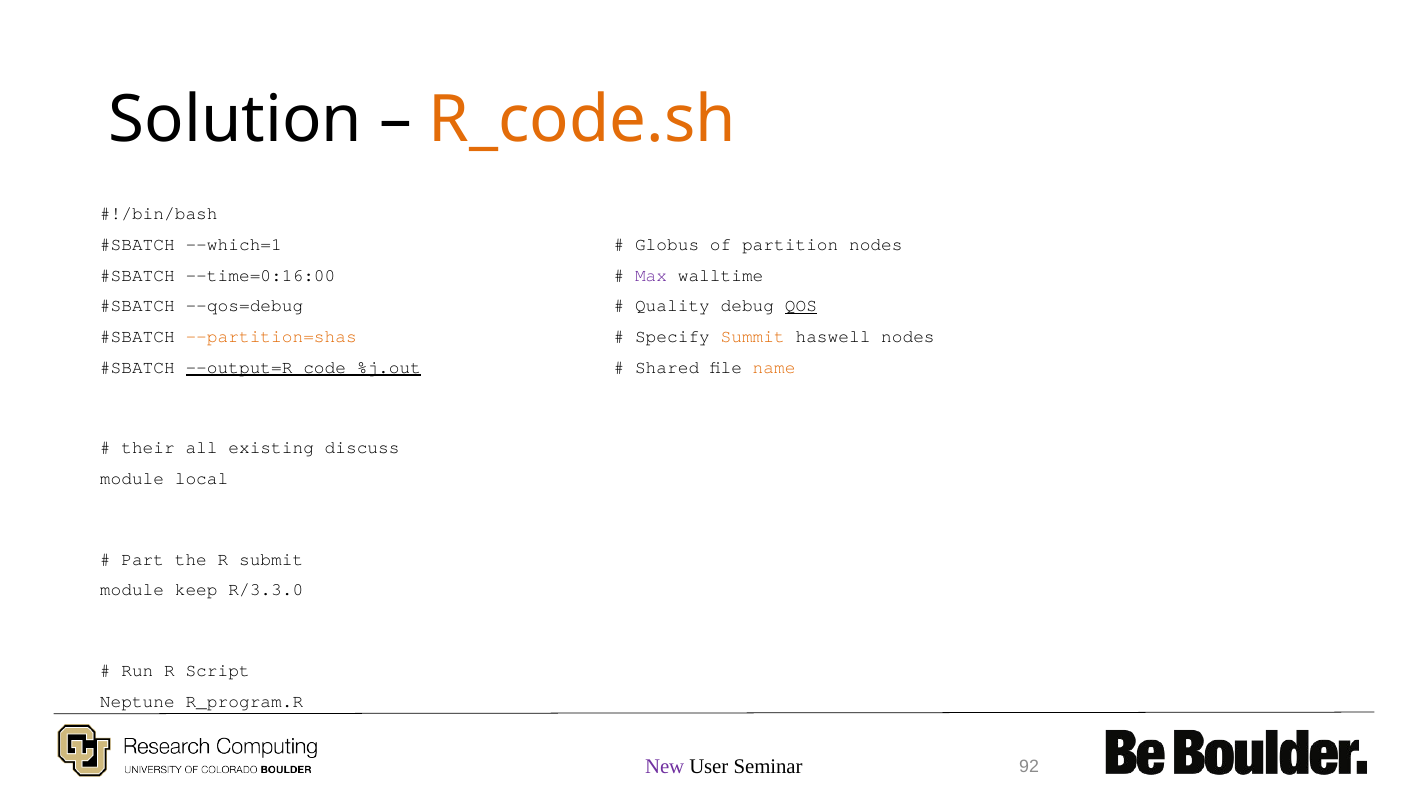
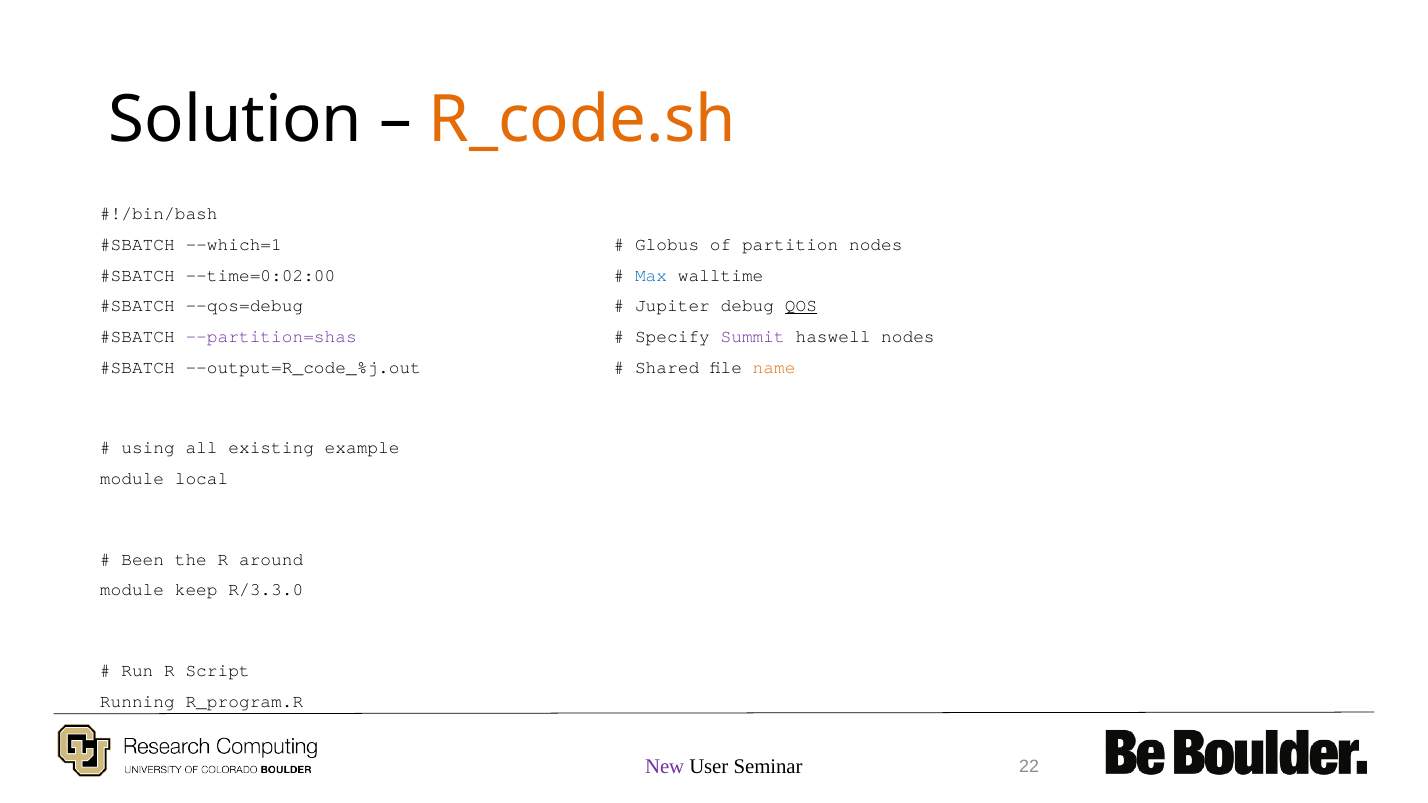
--time=0:16:00: --time=0:16:00 -> --time=0:02:00 (260, 275)
Max colour: purple -> blue (651, 275)
Quality: Quality -> Jupiter (672, 306)
--partition=shas colour: orange -> purple (271, 337)
Summit colour: orange -> purple (753, 337)
--output=R_code_%j.out underline: present -> none (303, 367)
their: their -> using (148, 448)
discuss: discuss -> example (362, 448)
Part: Part -> Been (143, 559)
submit: submit -> around (271, 559)
Neptune: Neptune -> Running (137, 702)
92: 92 -> 22 (1029, 767)
